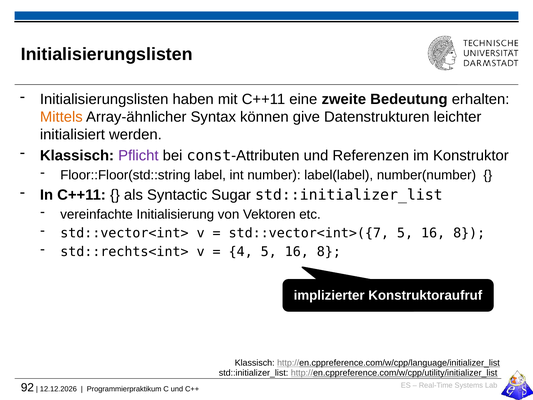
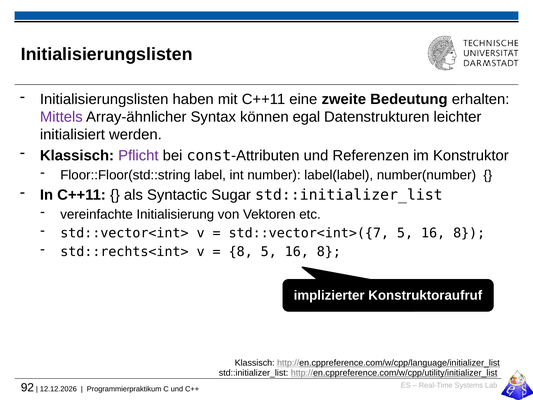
Mittels colour: orange -> purple (61, 117)
give: give -> egal (306, 117)
4: 4 -> 8 (241, 252)
